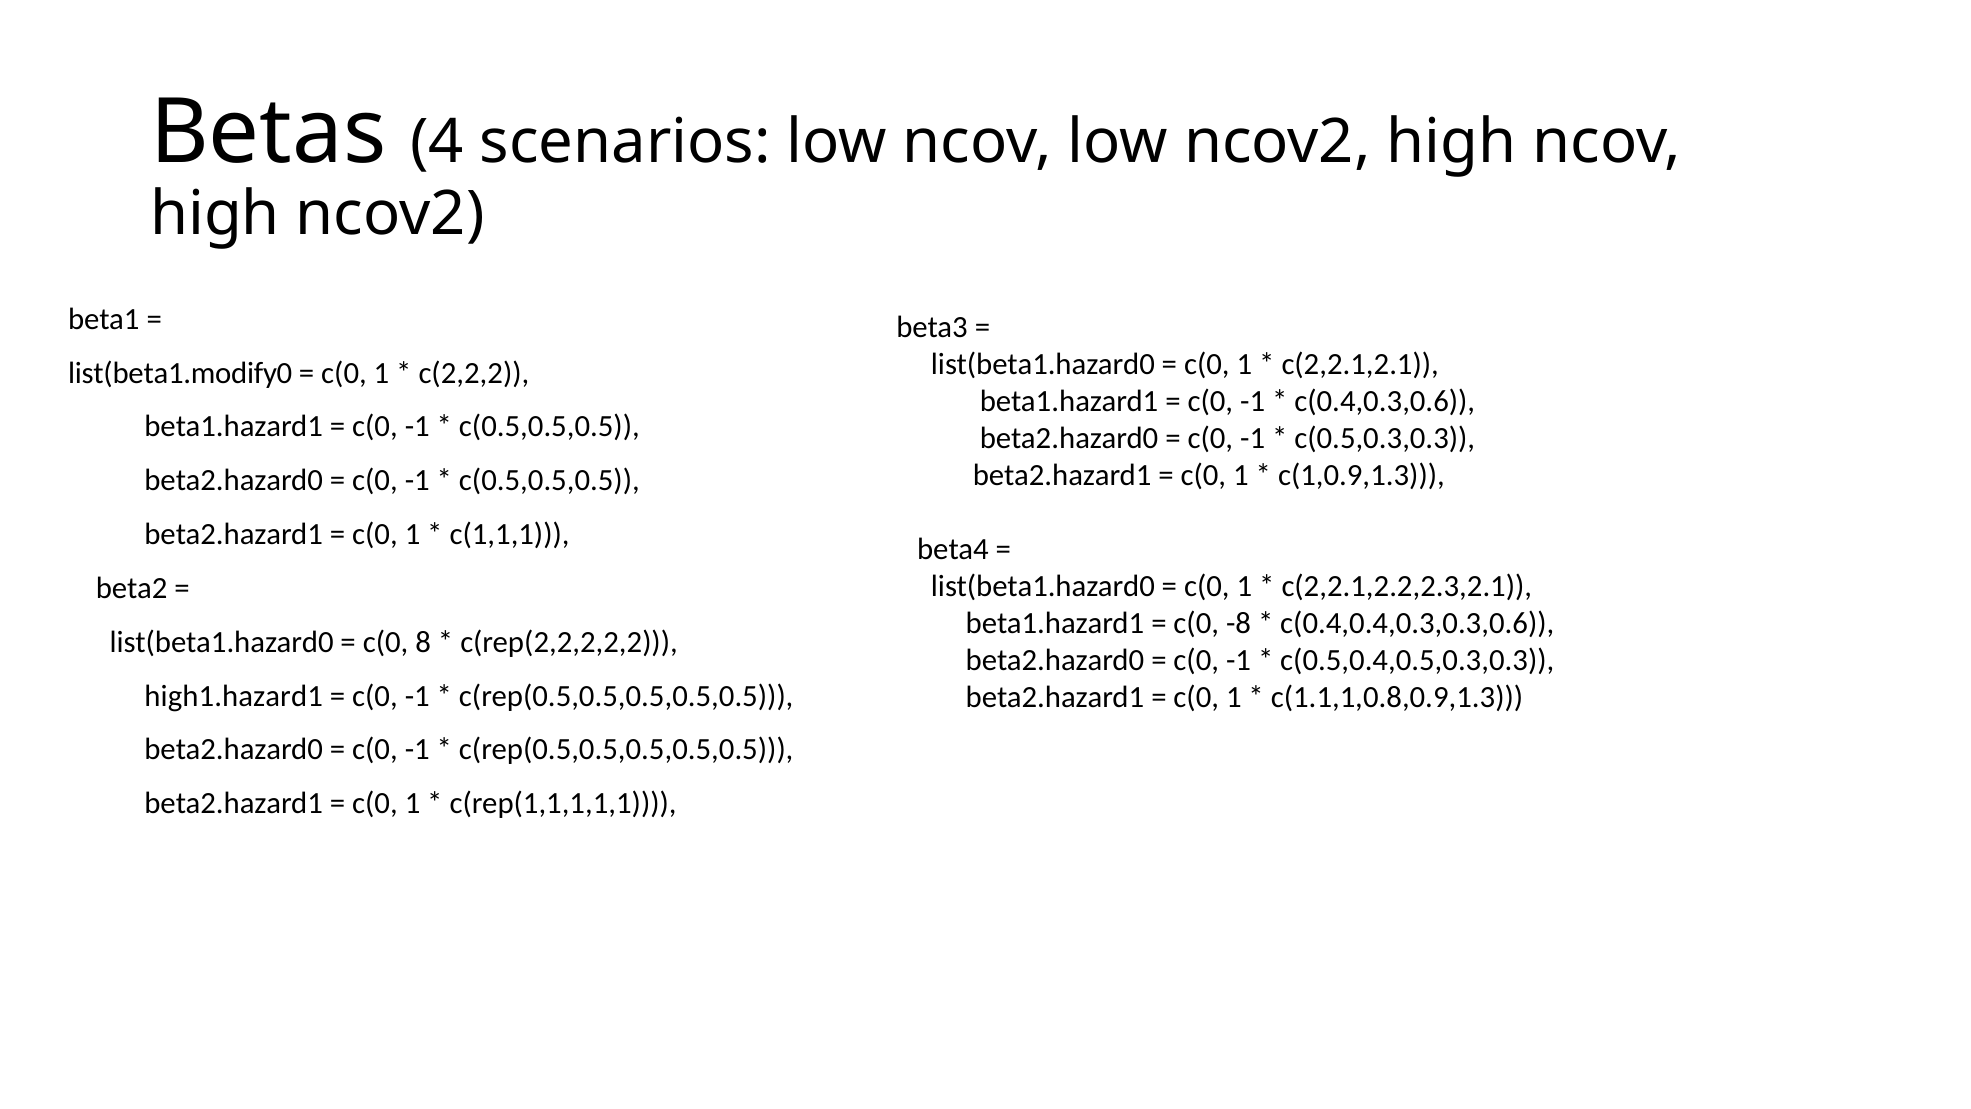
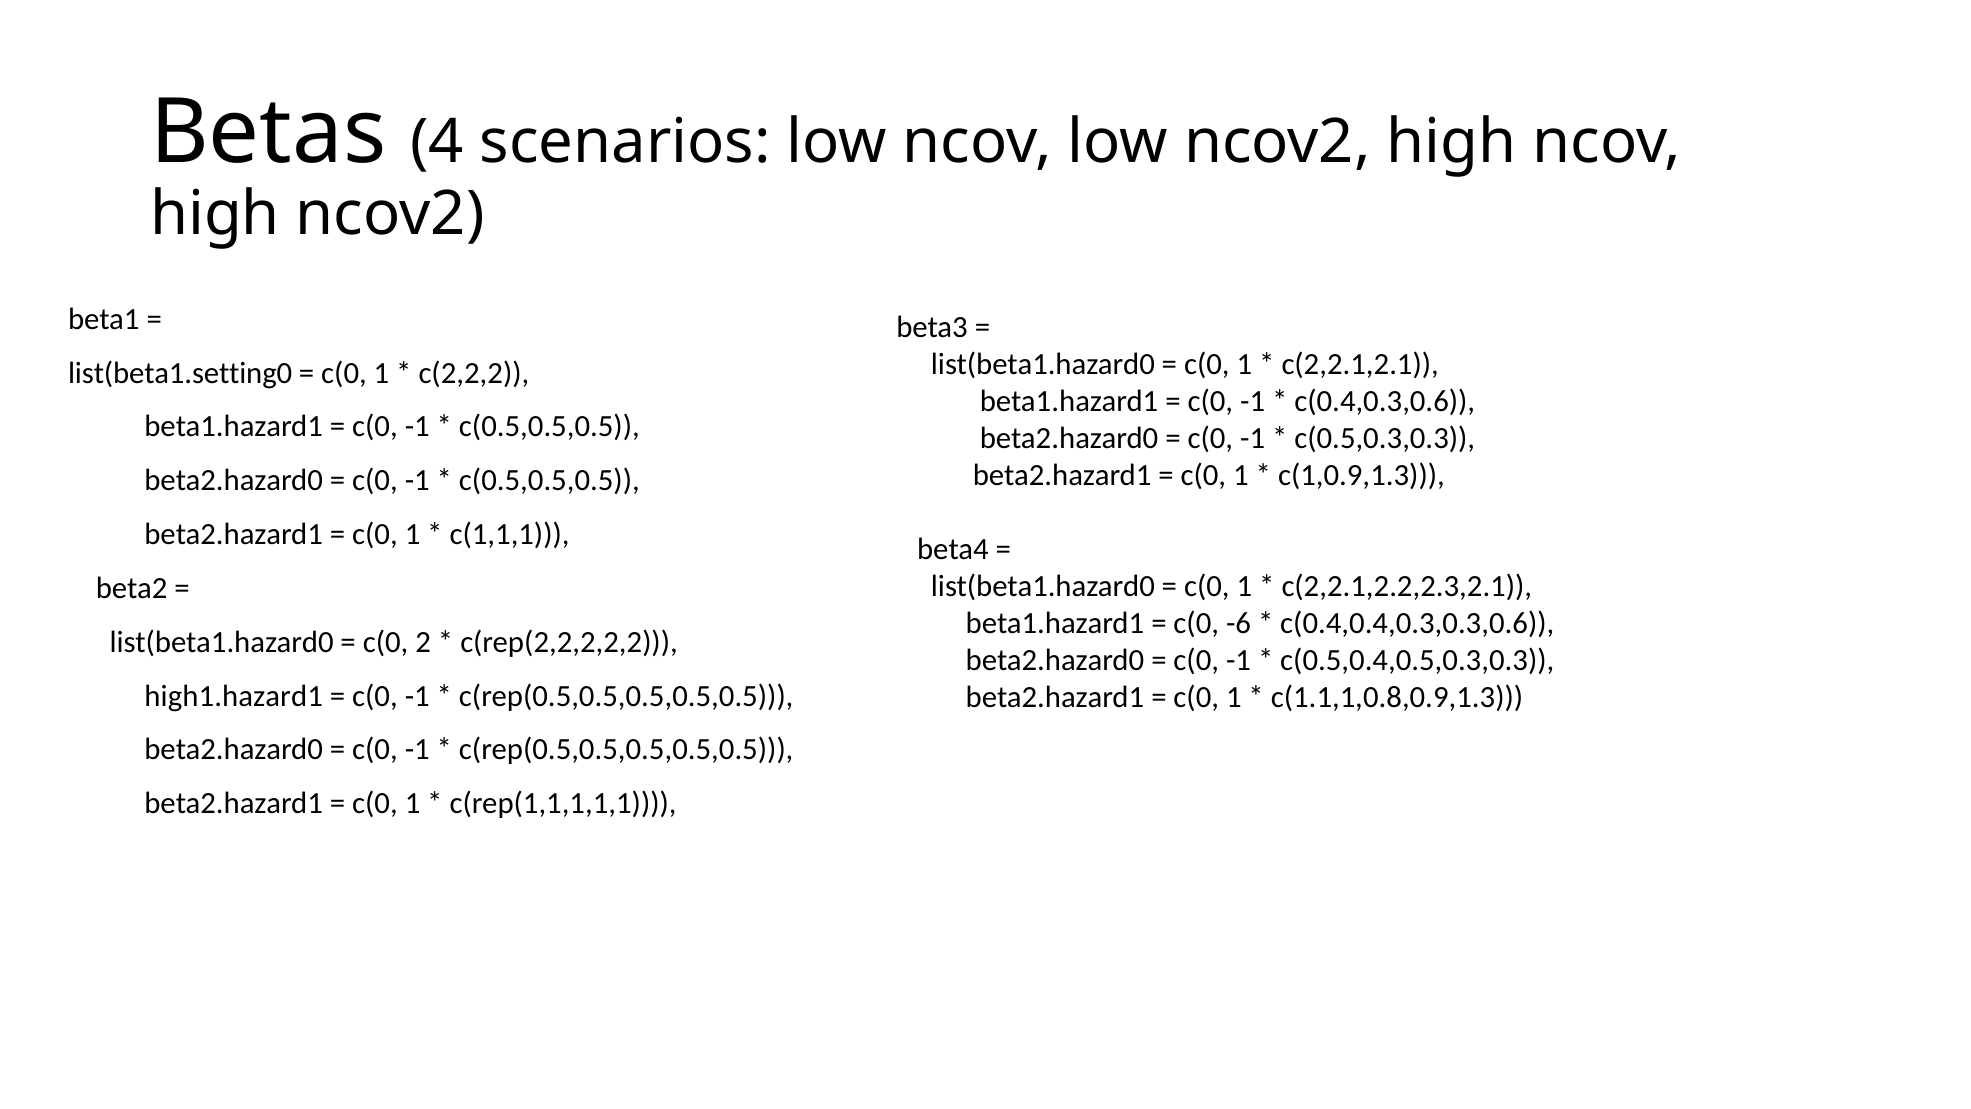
list(beta1.modify0: list(beta1.modify0 -> list(beta1.setting0 (180, 373)
-8: -8 -> -6 (1239, 623)
8: 8 -> 2 (423, 642)
